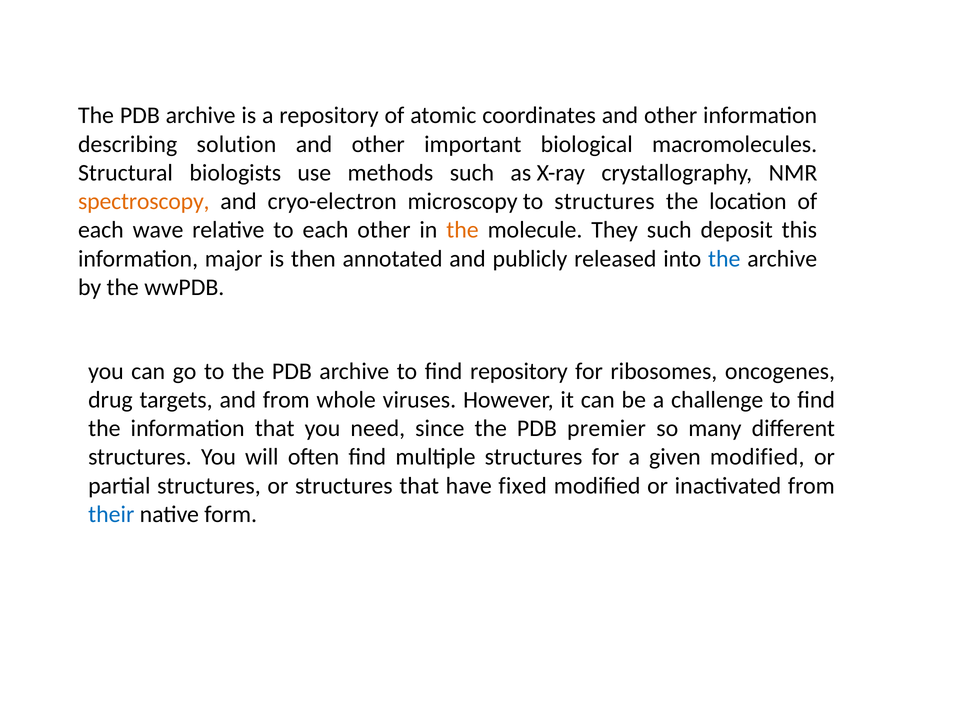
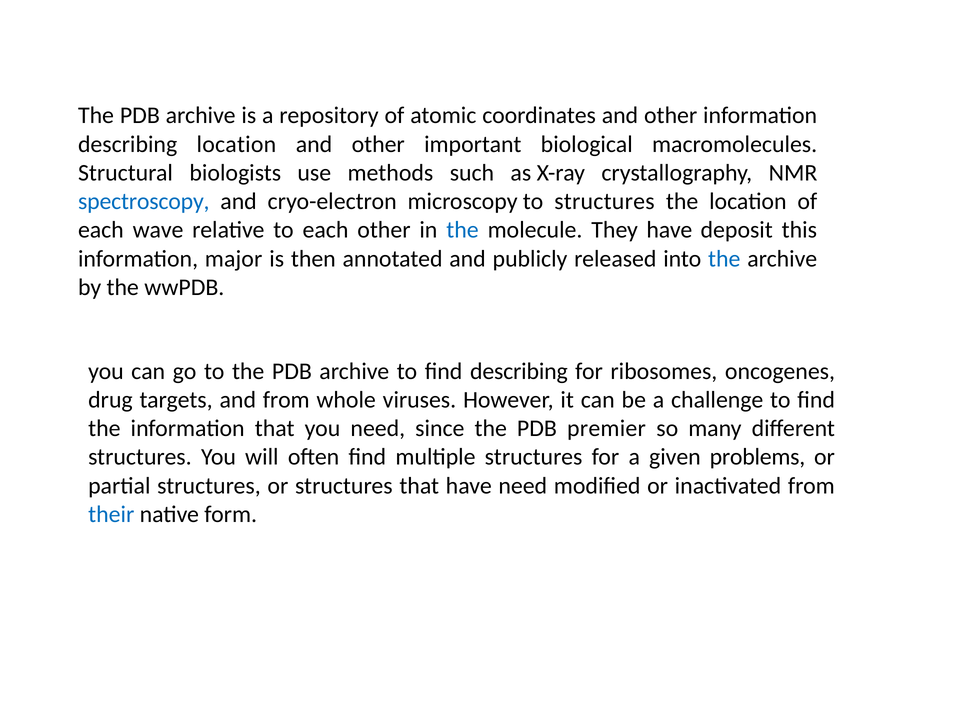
describing solution: solution -> location (236, 144)
spectroscopy colour: orange -> blue (144, 201)
the colour: orange -> blue (463, 230)
They such: such -> have (669, 230)
find repository: repository -> describing (519, 371)
given modified: modified -> problems (757, 457)
have fixed: fixed -> need (523, 485)
